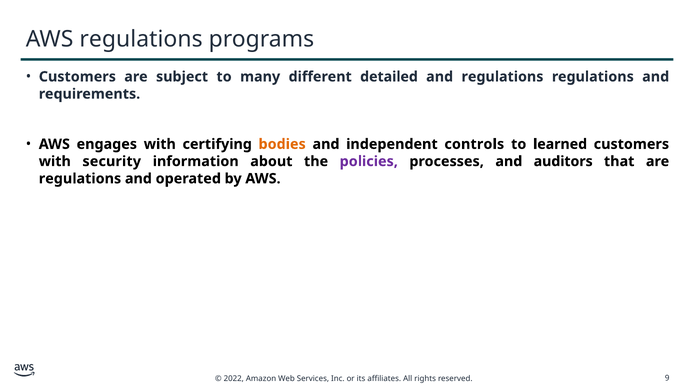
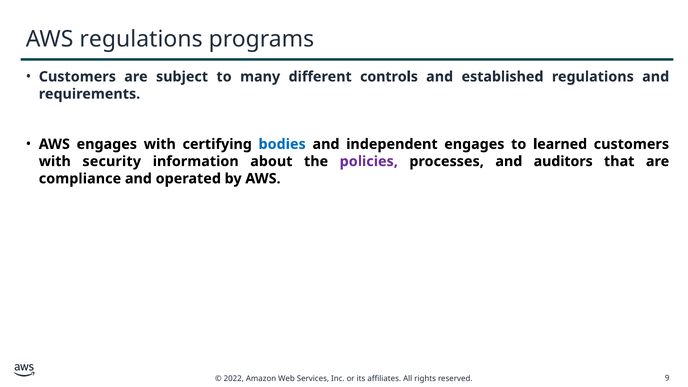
detailed: detailed -> controls (389, 77)
and regulations: regulations -> established (502, 77)
bodies colour: orange -> blue (282, 144)
independent controls: controls -> engages (474, 144)
regulations: regulations -> compliance (80, 179)
